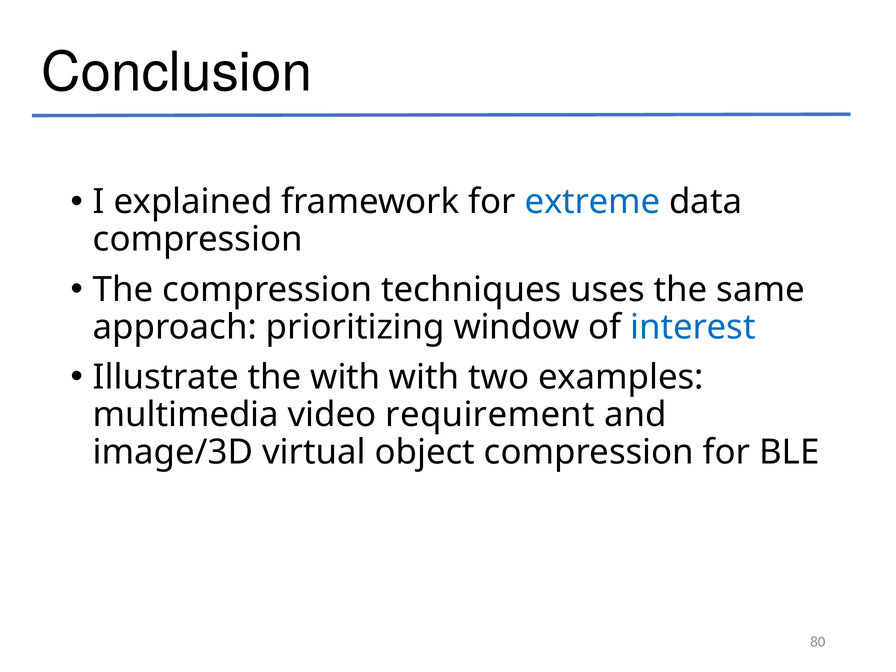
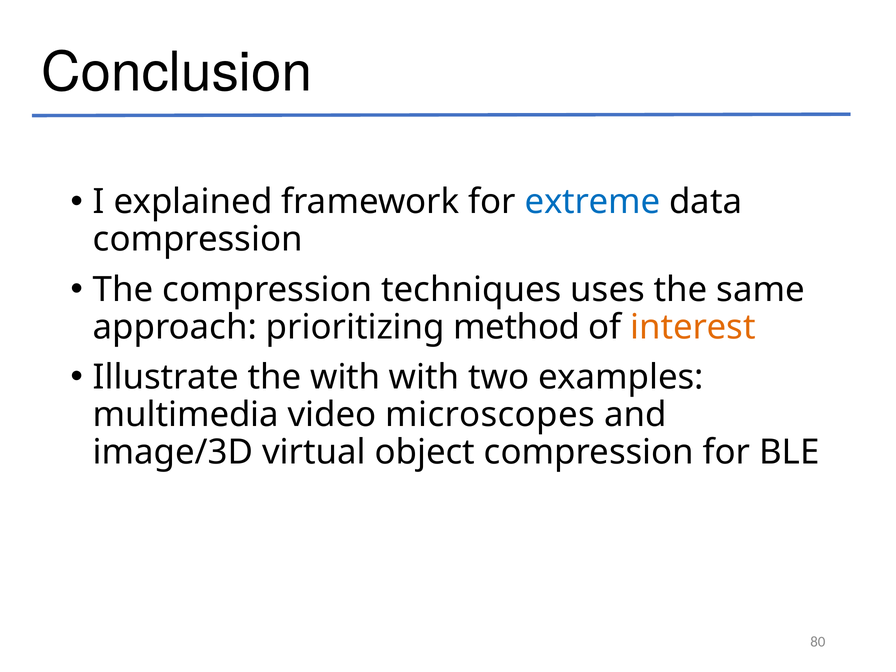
window: window -> method (517, 327)
interest colour: blue -> orange (693, 327)
requirement: requirement -> microscopes (490, 415)
